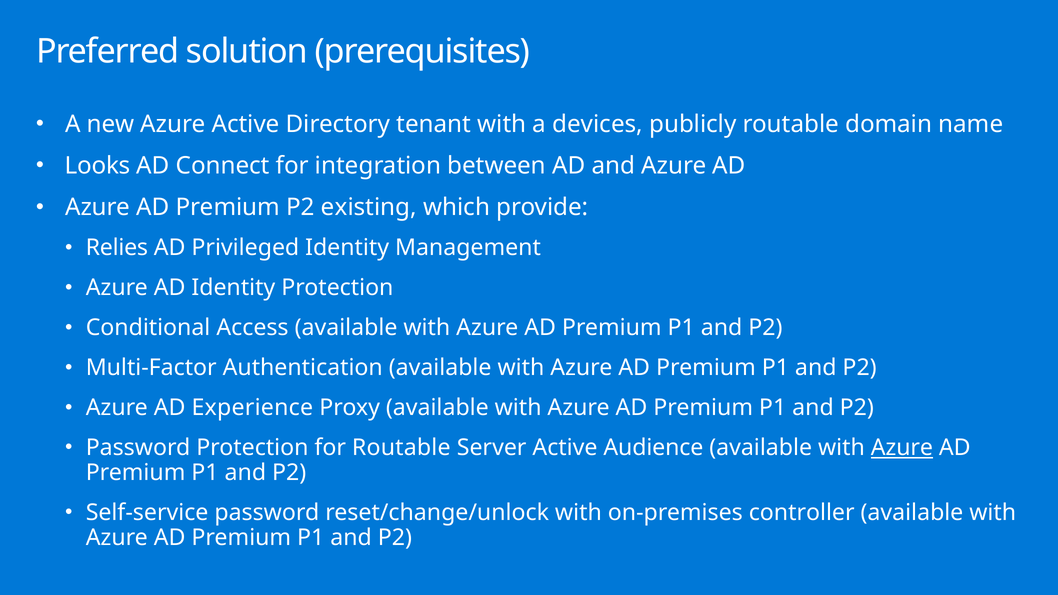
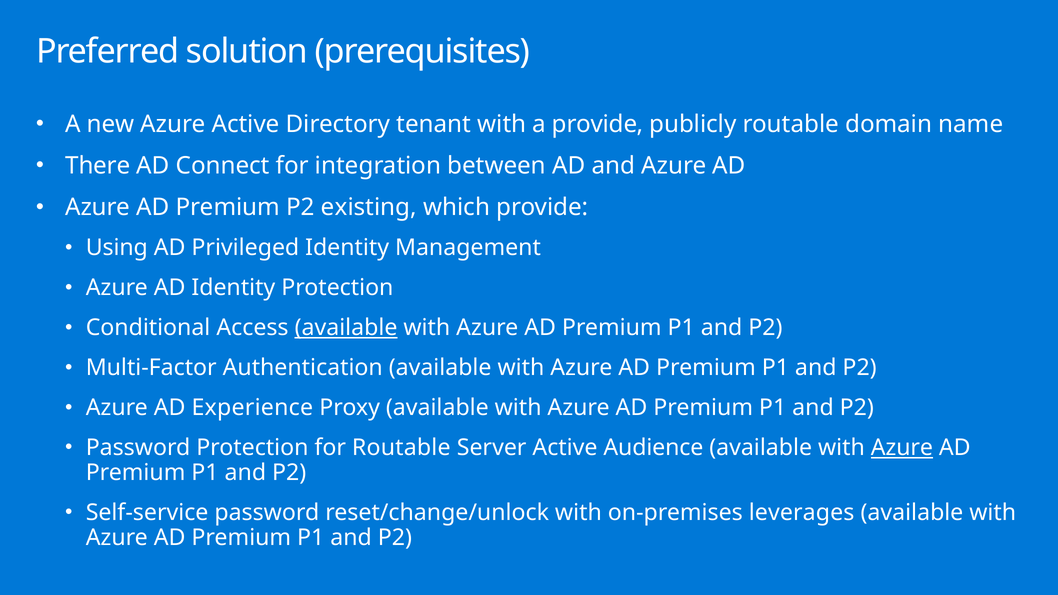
a devices: devices -> provide (598, 124)
Looks: Looks -> There (98, 166)
Relies: Relies -> Using (117, 248)
available underline: none -> present (346, 328)
controller: controller -> leverages (802, 513)
